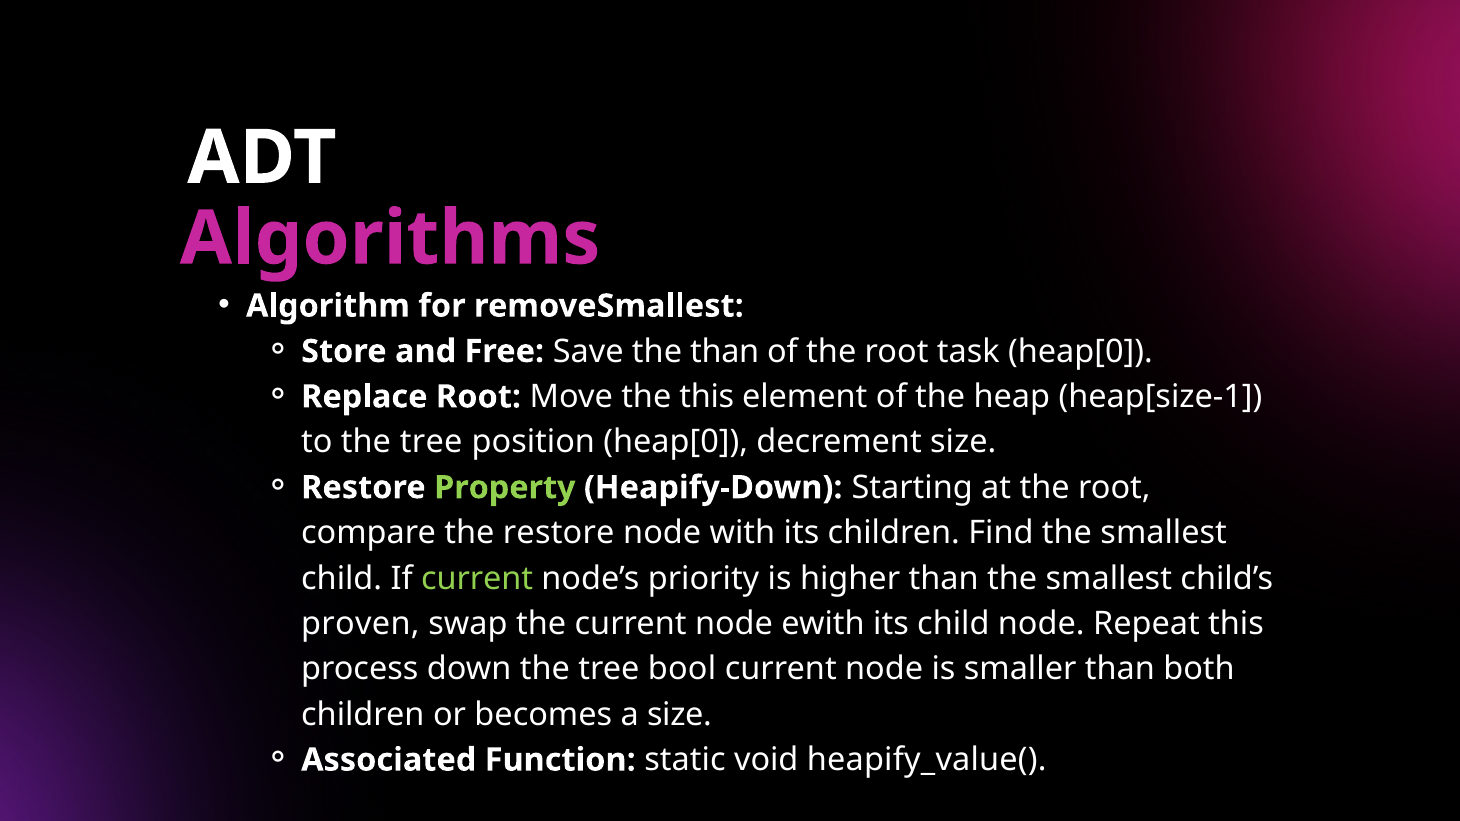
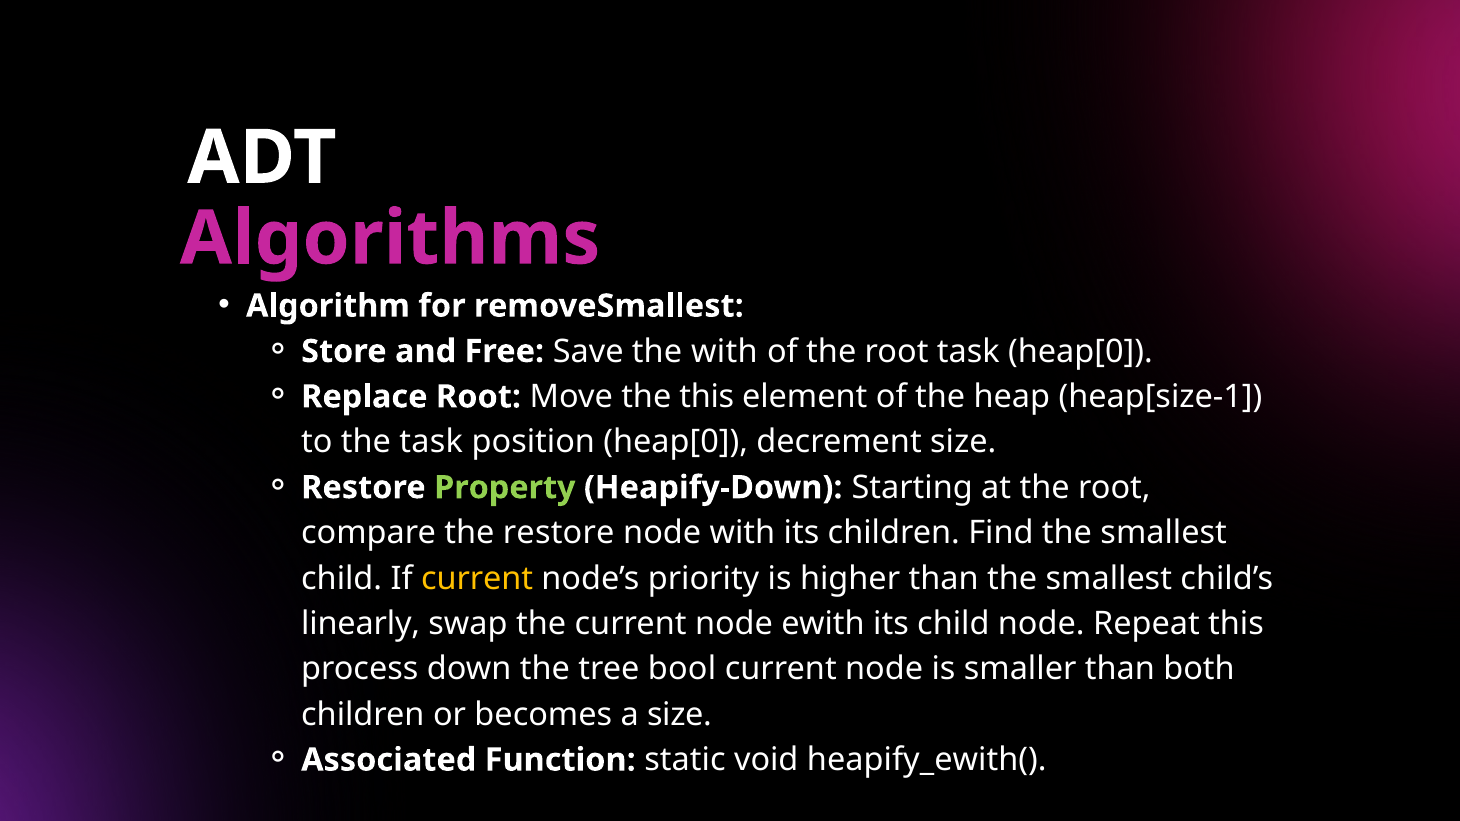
the than: than -> with (724, 351)
to the tree: tree -> task (431, 442)
current colour: light green -> yellow (477, 579)
proven: proven -> linearly (361, 624)
heapify_value(: heapify_value( -> heapify_ewith( (927, 760)
